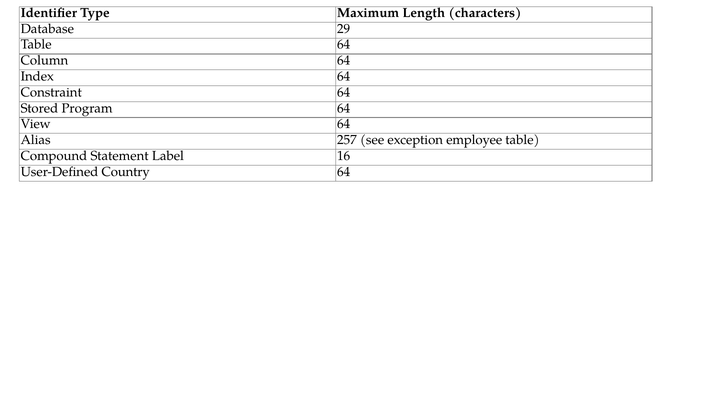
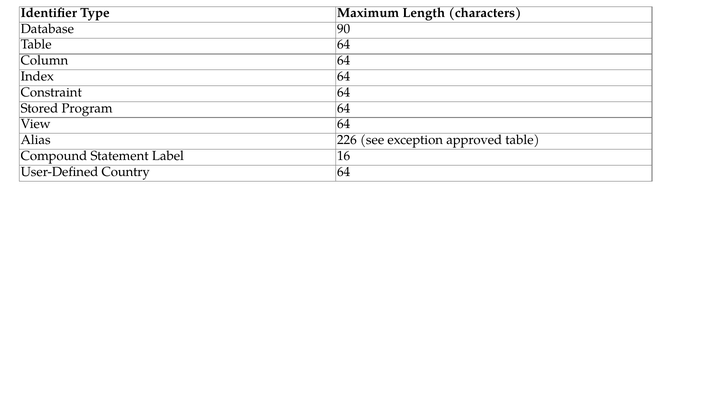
29: 29 -> 90 (344, 29)
257: 257 -> 226 (347, 140)
employee: employee -> approved (474, 140)
